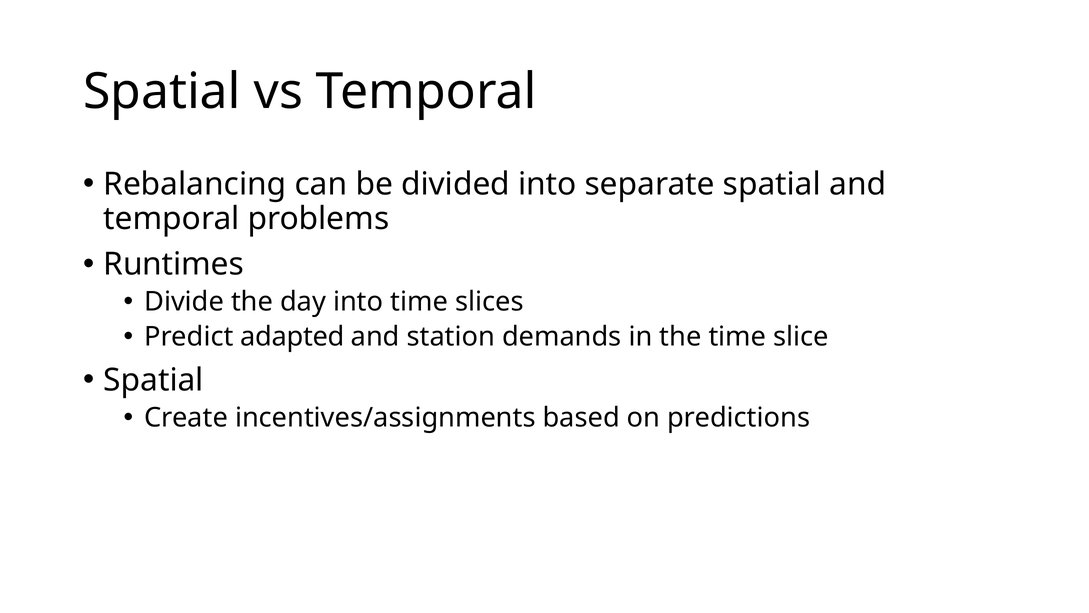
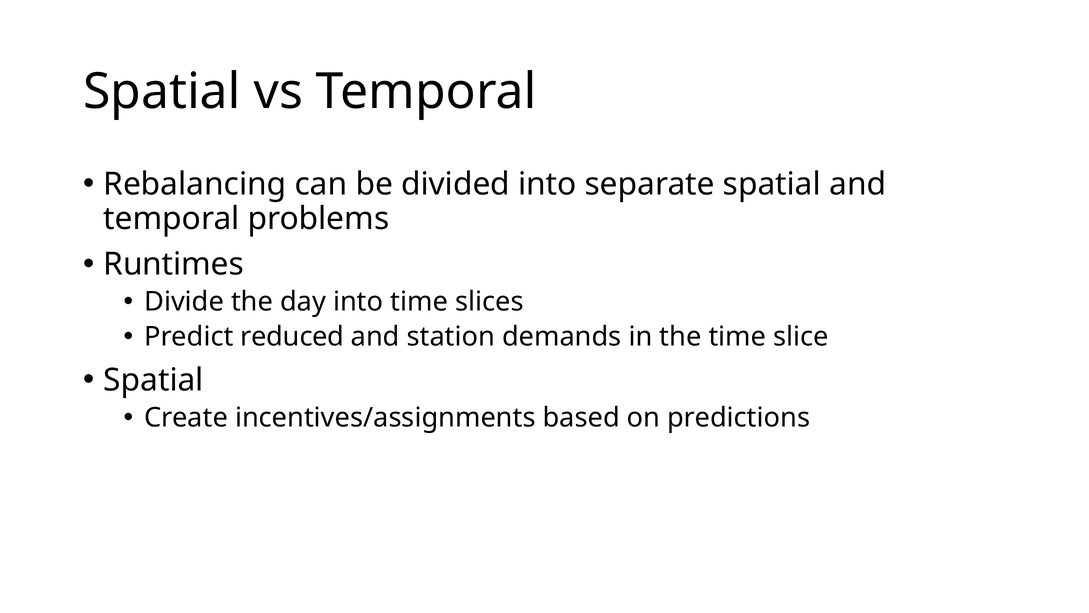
adapted: adapted -> reduced (292, 337)
